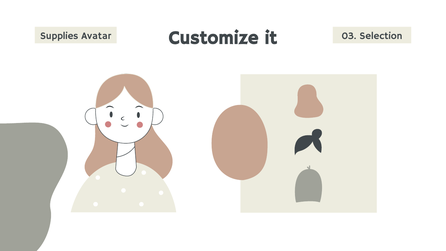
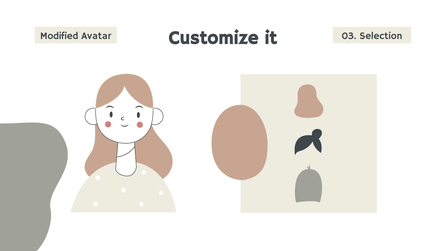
Supplies: Supplies -> Modified (59, 36)
